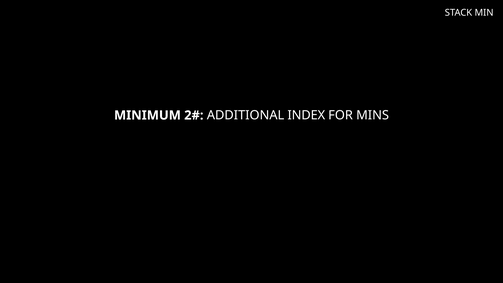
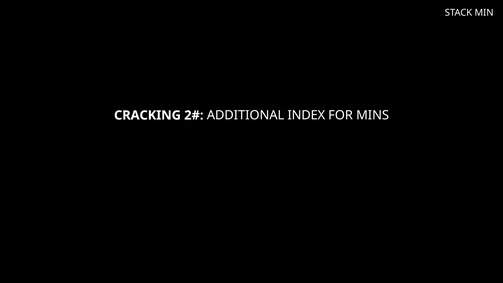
MINIMUM: MINIMUM -> CRACKING (147, 115)
